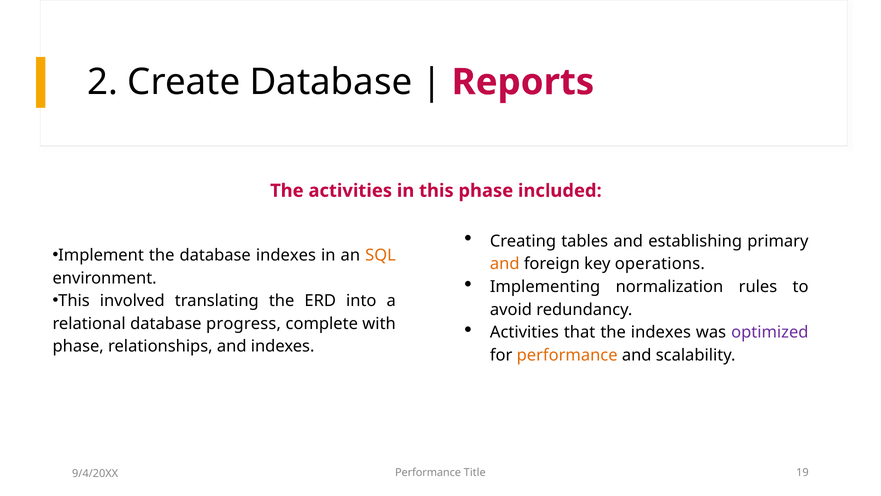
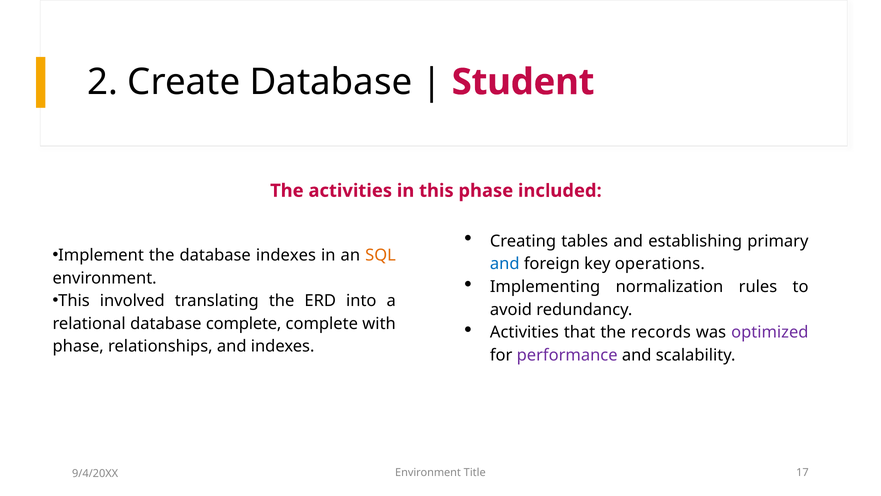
Reports: Reports -> Student (523, 82)
and colour: orange -> blue (505, 264)
database progress: progress -> complete (244, 323)
the indexes: indexes -> records (661, 332)
performance colour: orange -> purple (567, 355)
Performance: Performance -> Environment (428, 472)
19: 19 -> 17 (802, 472)
